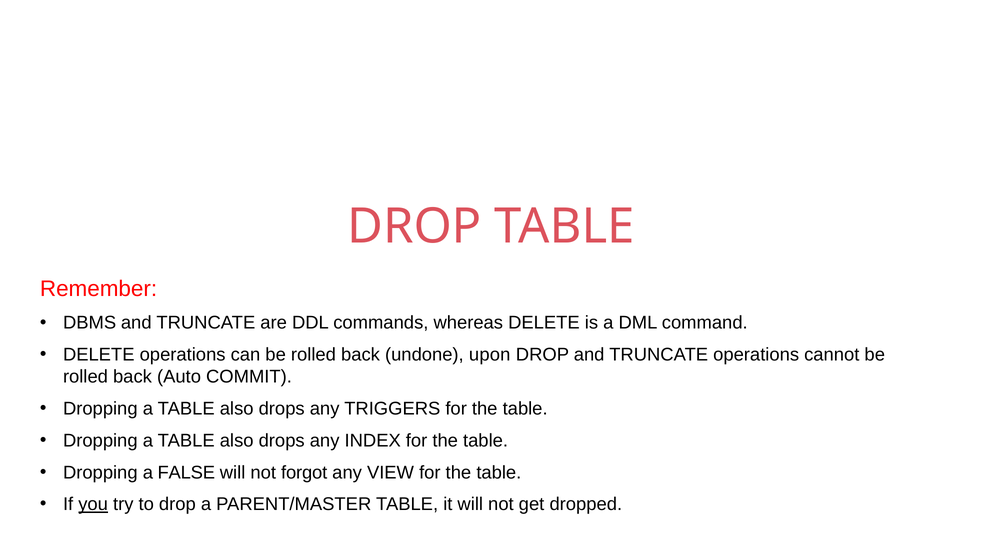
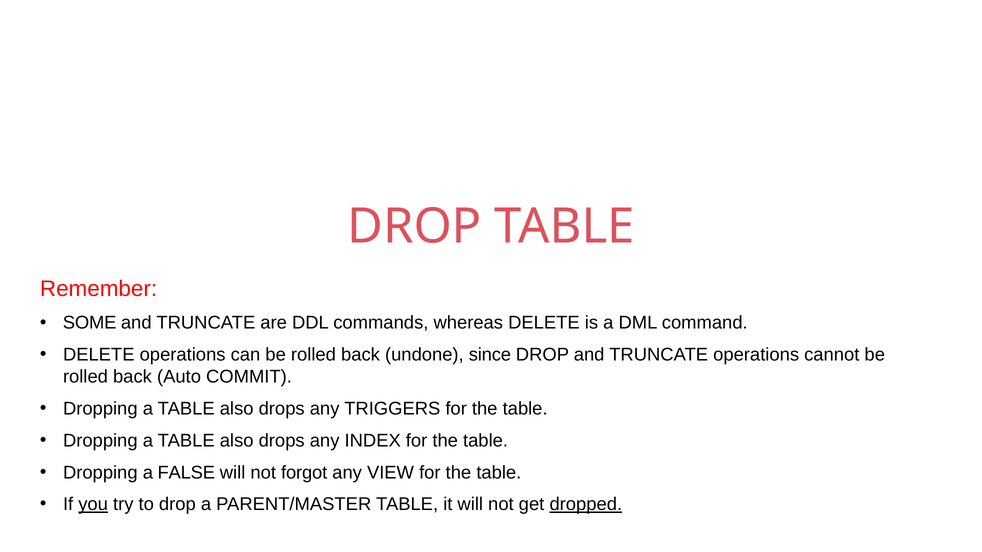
DBMS: DBMS -> SOME (90, 323)
upon: upon -> since (490, 355)
dropped underline: none -> present (586, 505)
